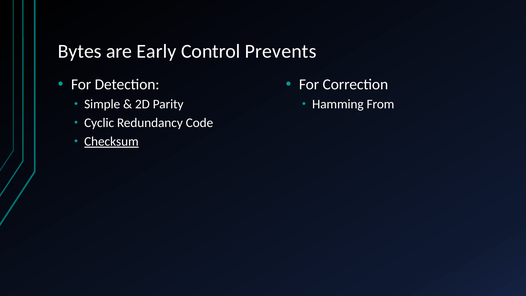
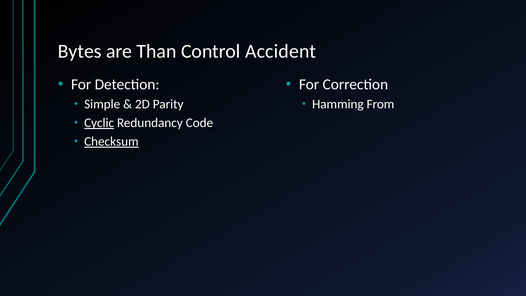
Early: Early -> Than (156, 51)
Prevents: Prevents -> Accident (281, 51)
Cyclic underline: none -> present (99, 123)
